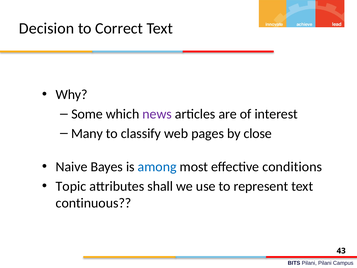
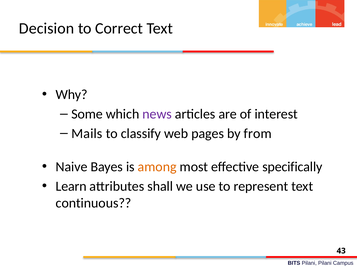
Many: Many -> Mails (87, 133)
close: close -> from (258, 133)
among colour: blue -> orange (157, 167)
conditions: conditions -> specifically (292, 167)
Topic: Topic -> Learn (71, 186)
